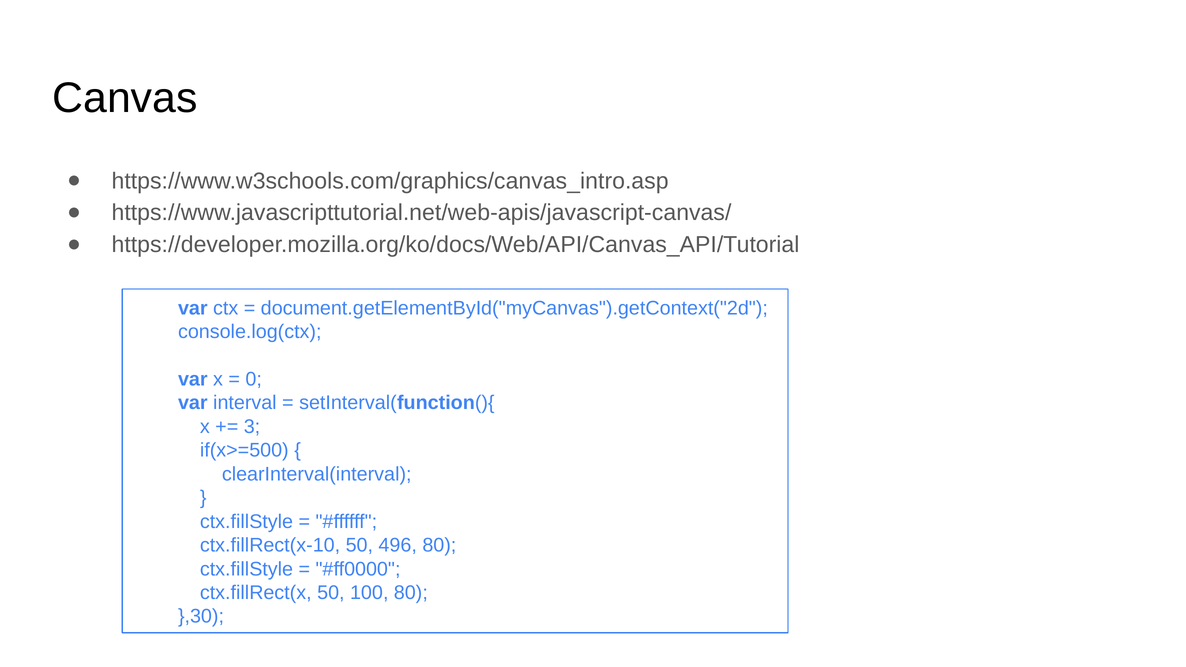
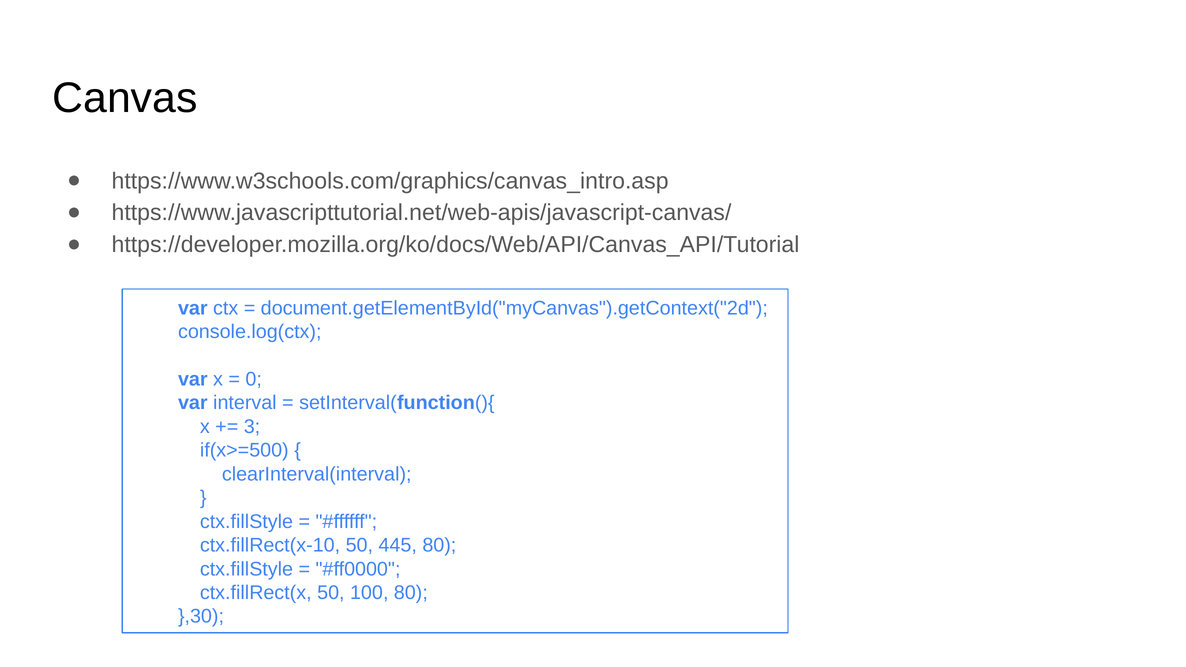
496: 496 -> 445 (398, 545)
